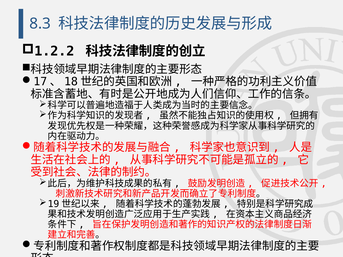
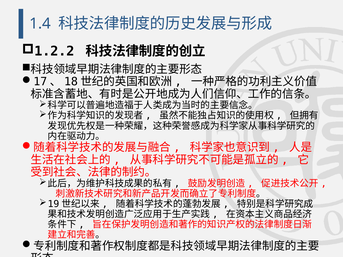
8.3: 8.3 -> 1.4 (40, 24)
